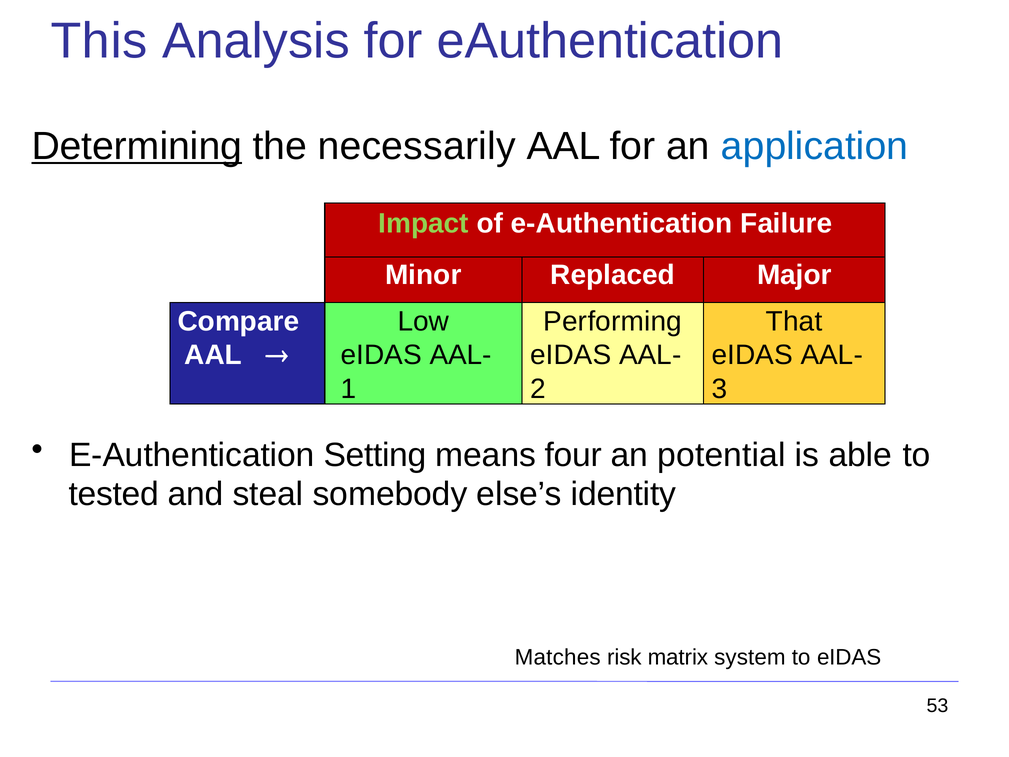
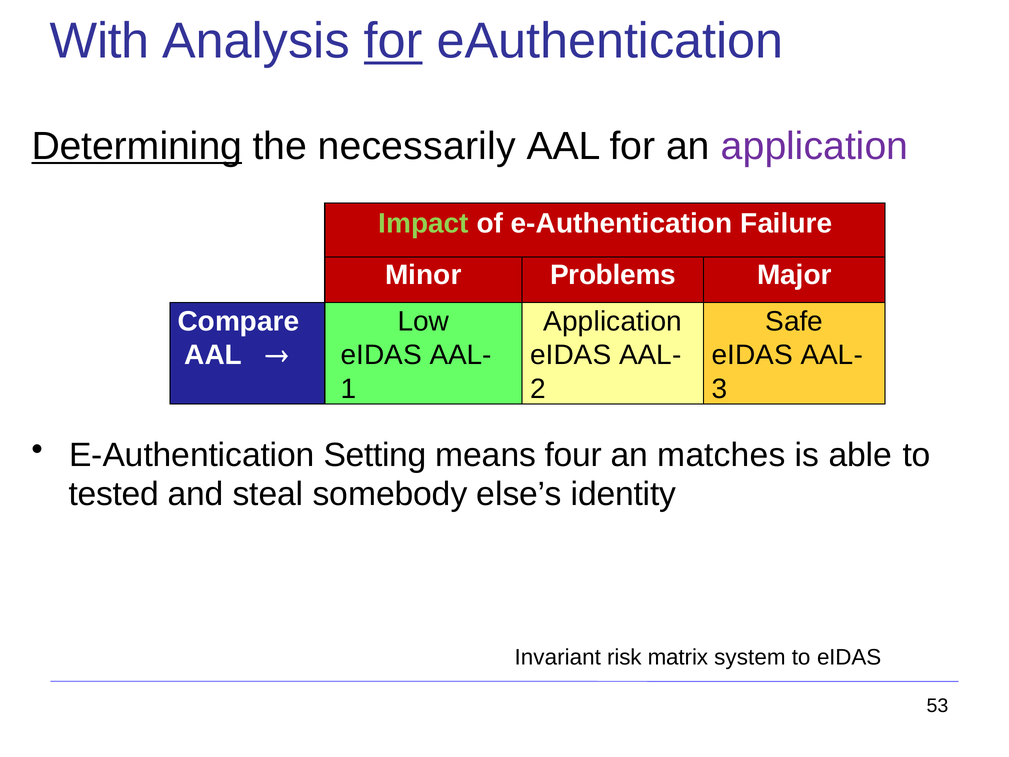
This: This -> With (100, 41)
for underline: none -> present (393, 41)
application colour: blue -> purple (815, 146)
Replaced: Replaced -> Problems (613, 275)
Performing: Performing -> Application (613, 321)
That: That -> Safe (794, 321)
potential: potential -> matches (721, 455)
Matches: Matches -> Invariant (558, 657)
